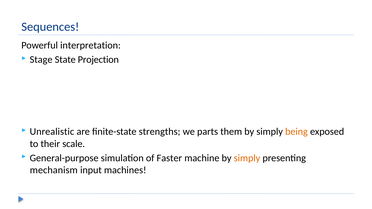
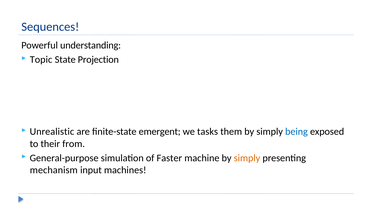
interpretation: interpretation -> understanding (91, 45)
Stage: Stage -> Topic (41, 60)
strengths: strengths -> emergent (160, 132)
parts: parts -> tasks (208, 132)
being colour: orange -> blue (296, 132)
scale: scale -> from (74, 144)
